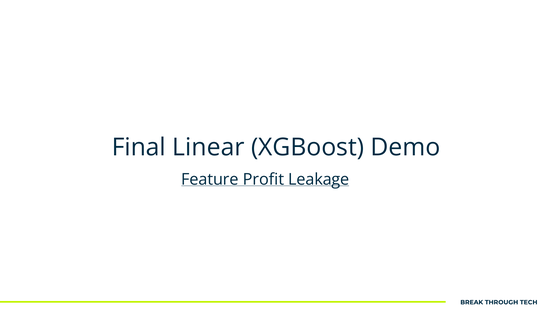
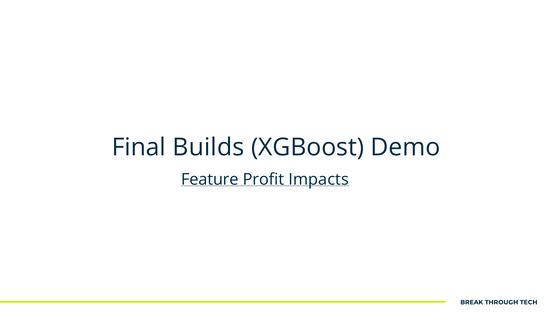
Linear: Linear -> Builds (208, 147)
Leakage: Leakage -> Impacts (319, 179)
